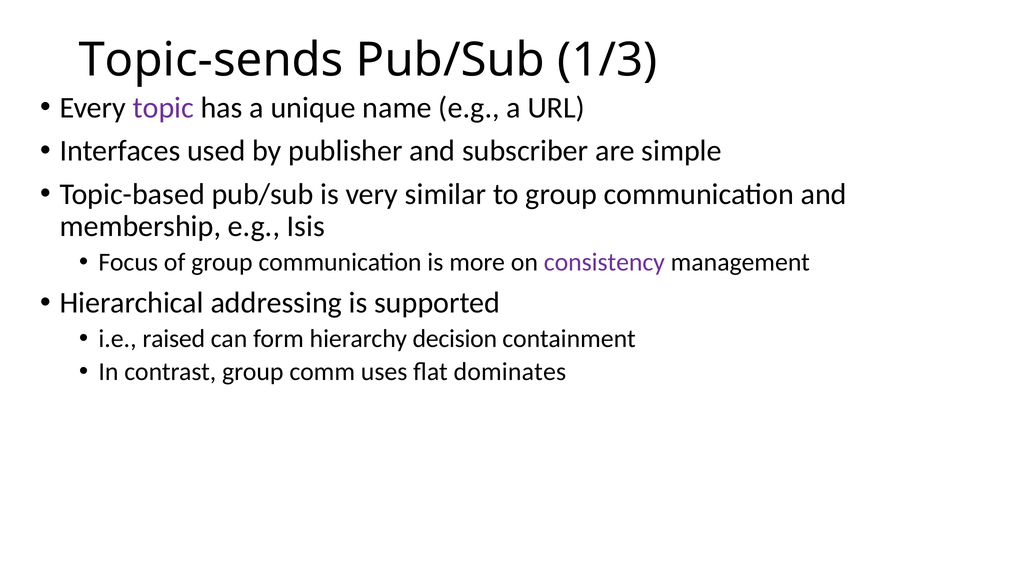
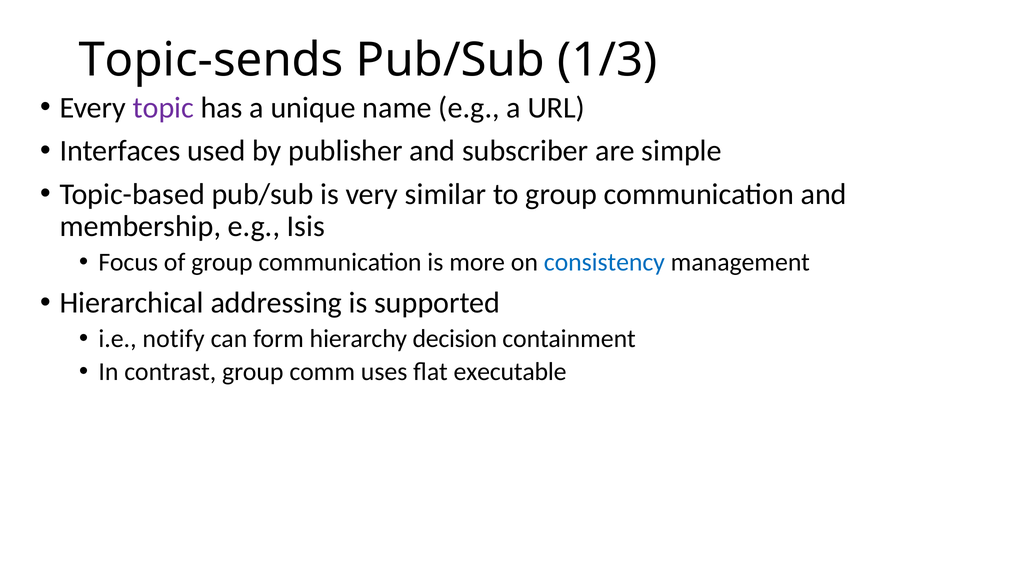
consistency colour: purple -> blue (604, 262)
raised: raised -> notify (174, 339)
dominates: dominates -> executable (510, 372)
